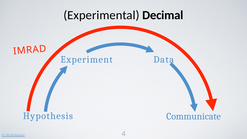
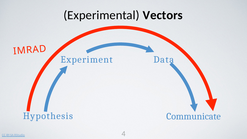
Decimal: Decimal -> Vectors (163, 15)
